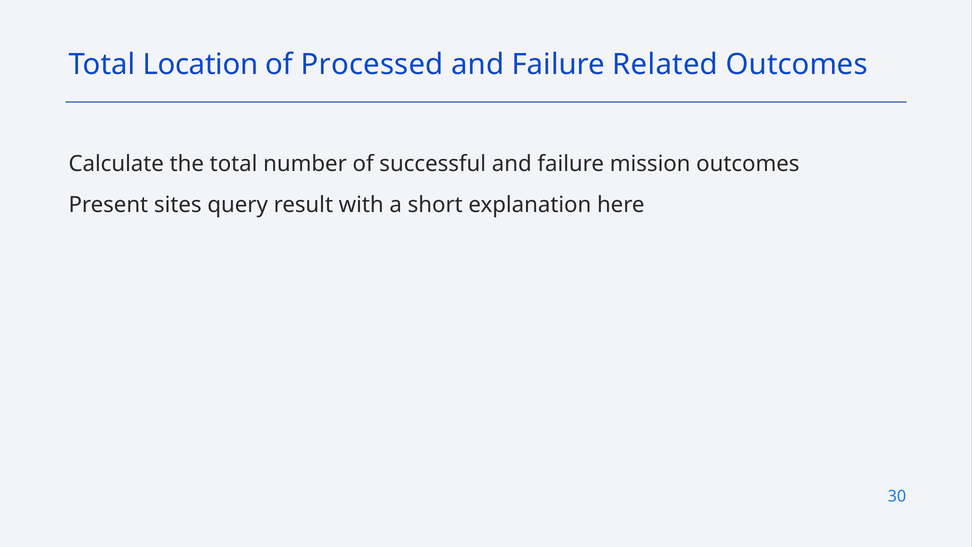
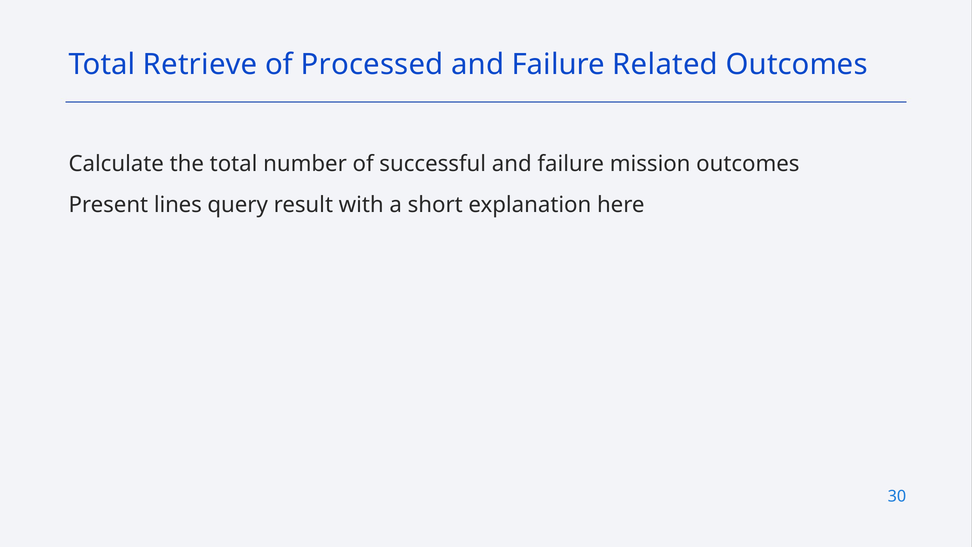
Location: Location -> Retrieve (200, 65)
sites: sites -> lines (178, 205)
